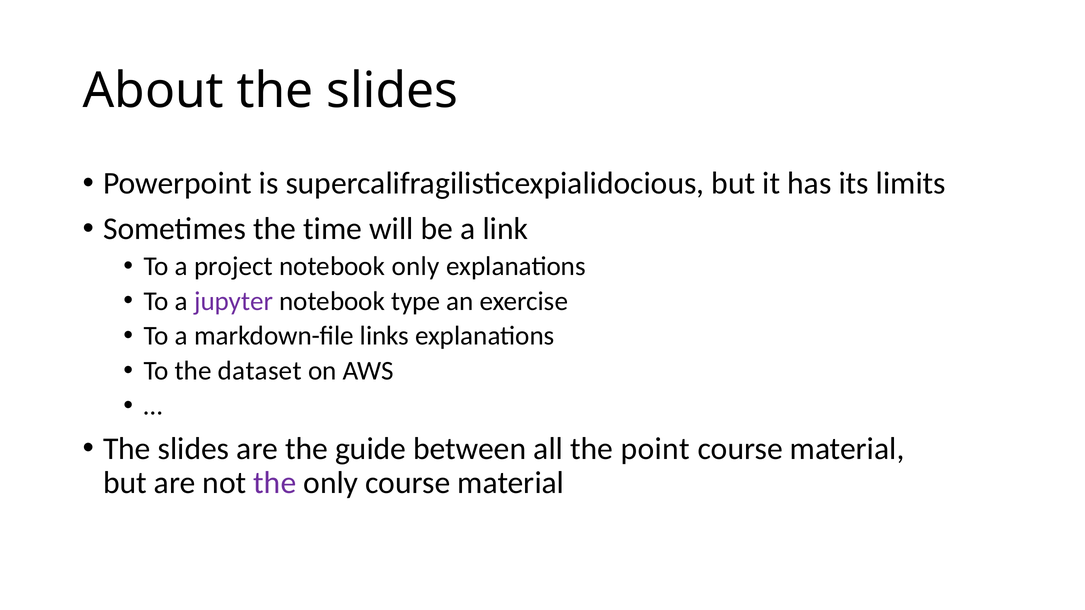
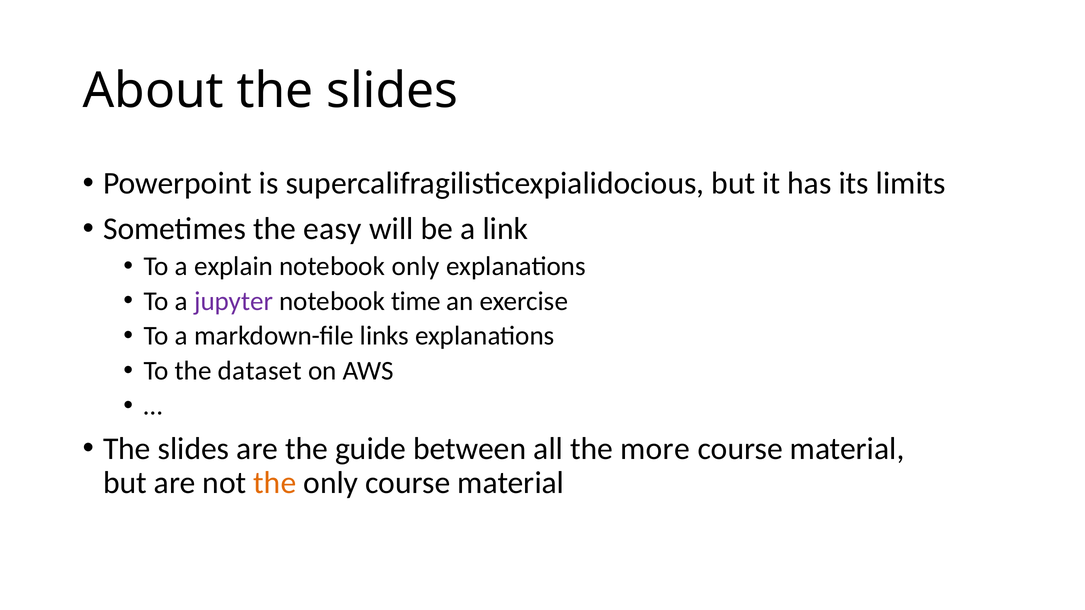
time: time -> easy (332, 229)
project: project -> explain (234, 266)
type: type -> time (416, 301)
point: point -> more (655, 449)
the colour: purple -> orange (275, 483)
